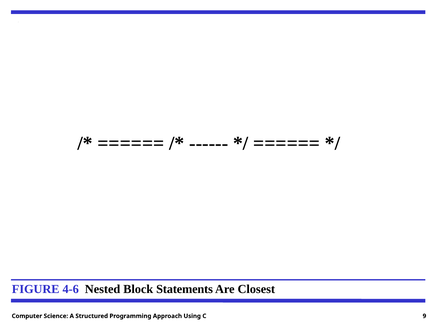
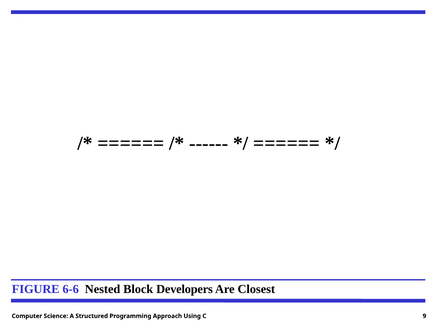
4-6: 4-6 -> 6-6 (71, 289)
Statements: Statements -> Developers (185, 289)
